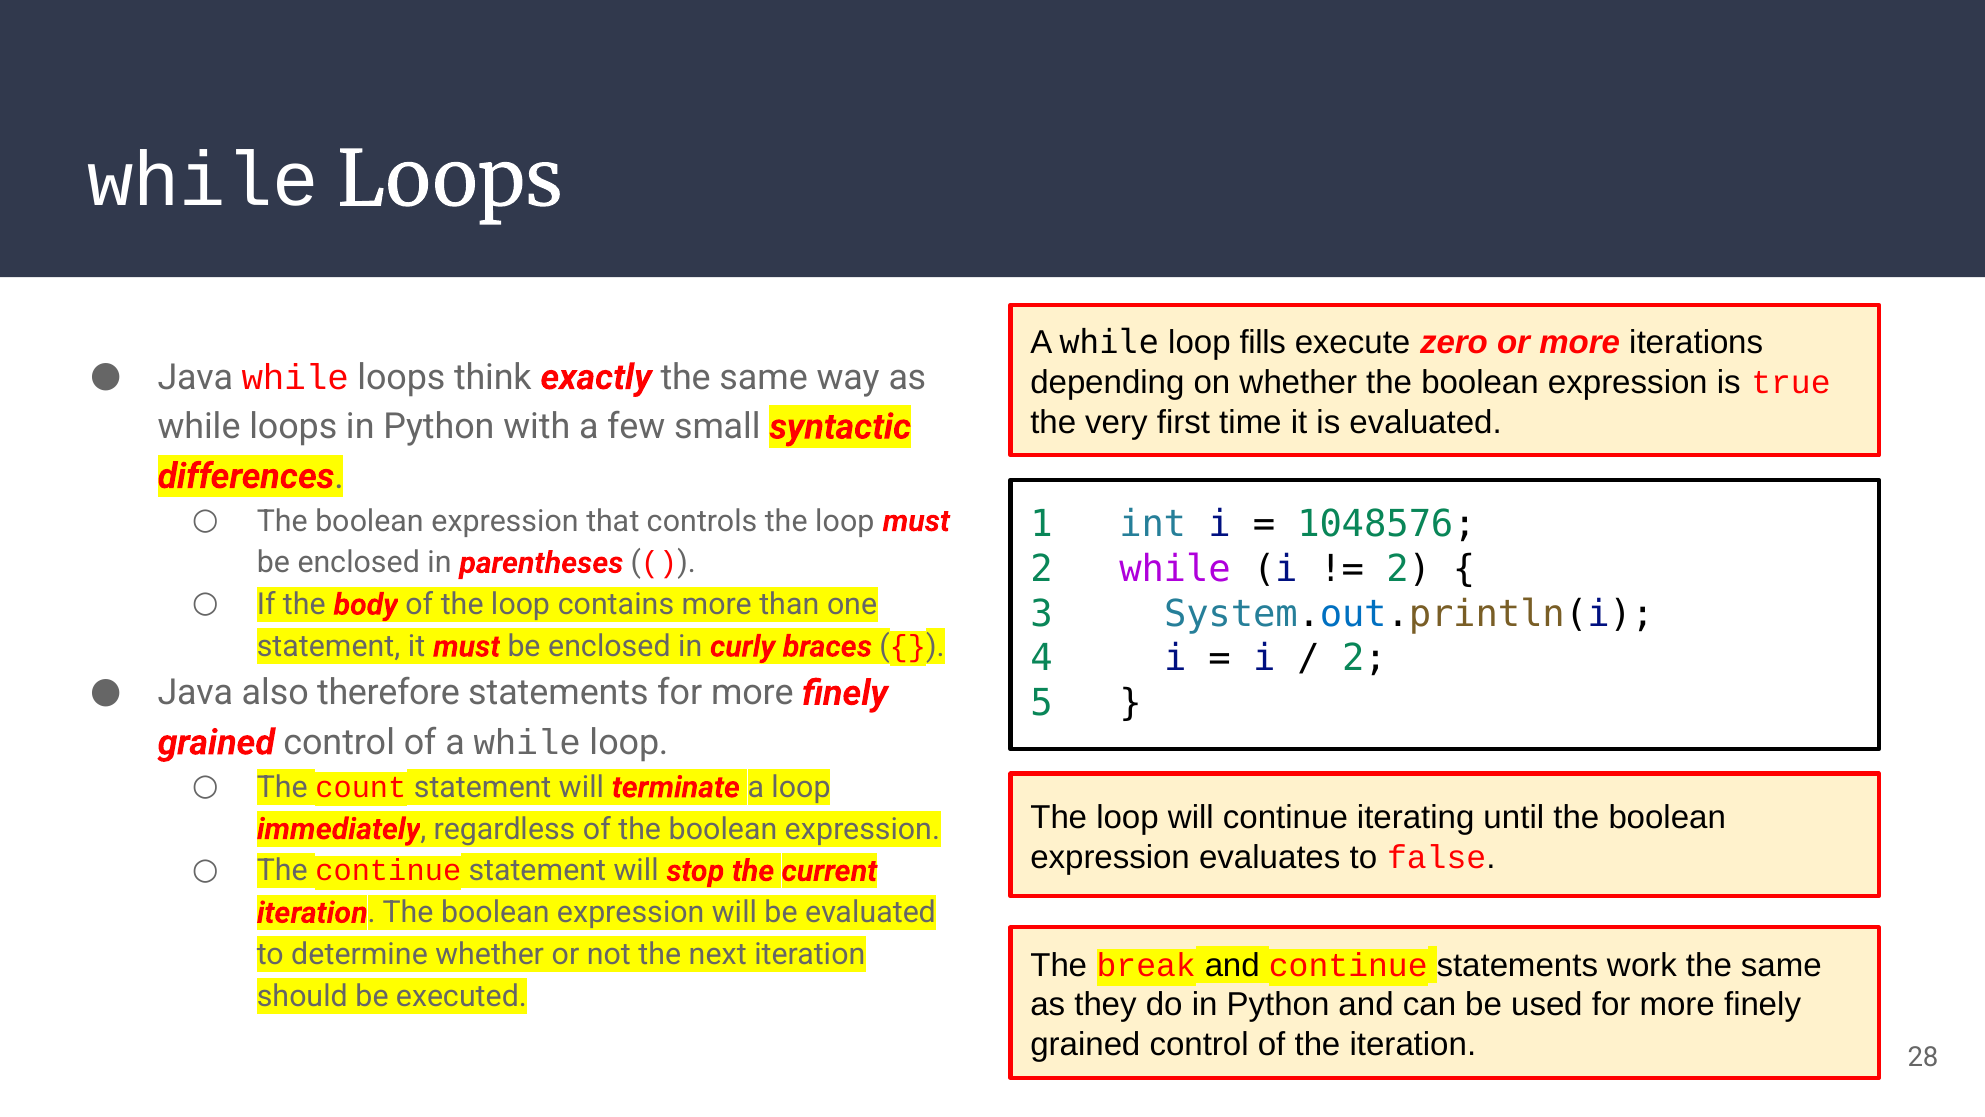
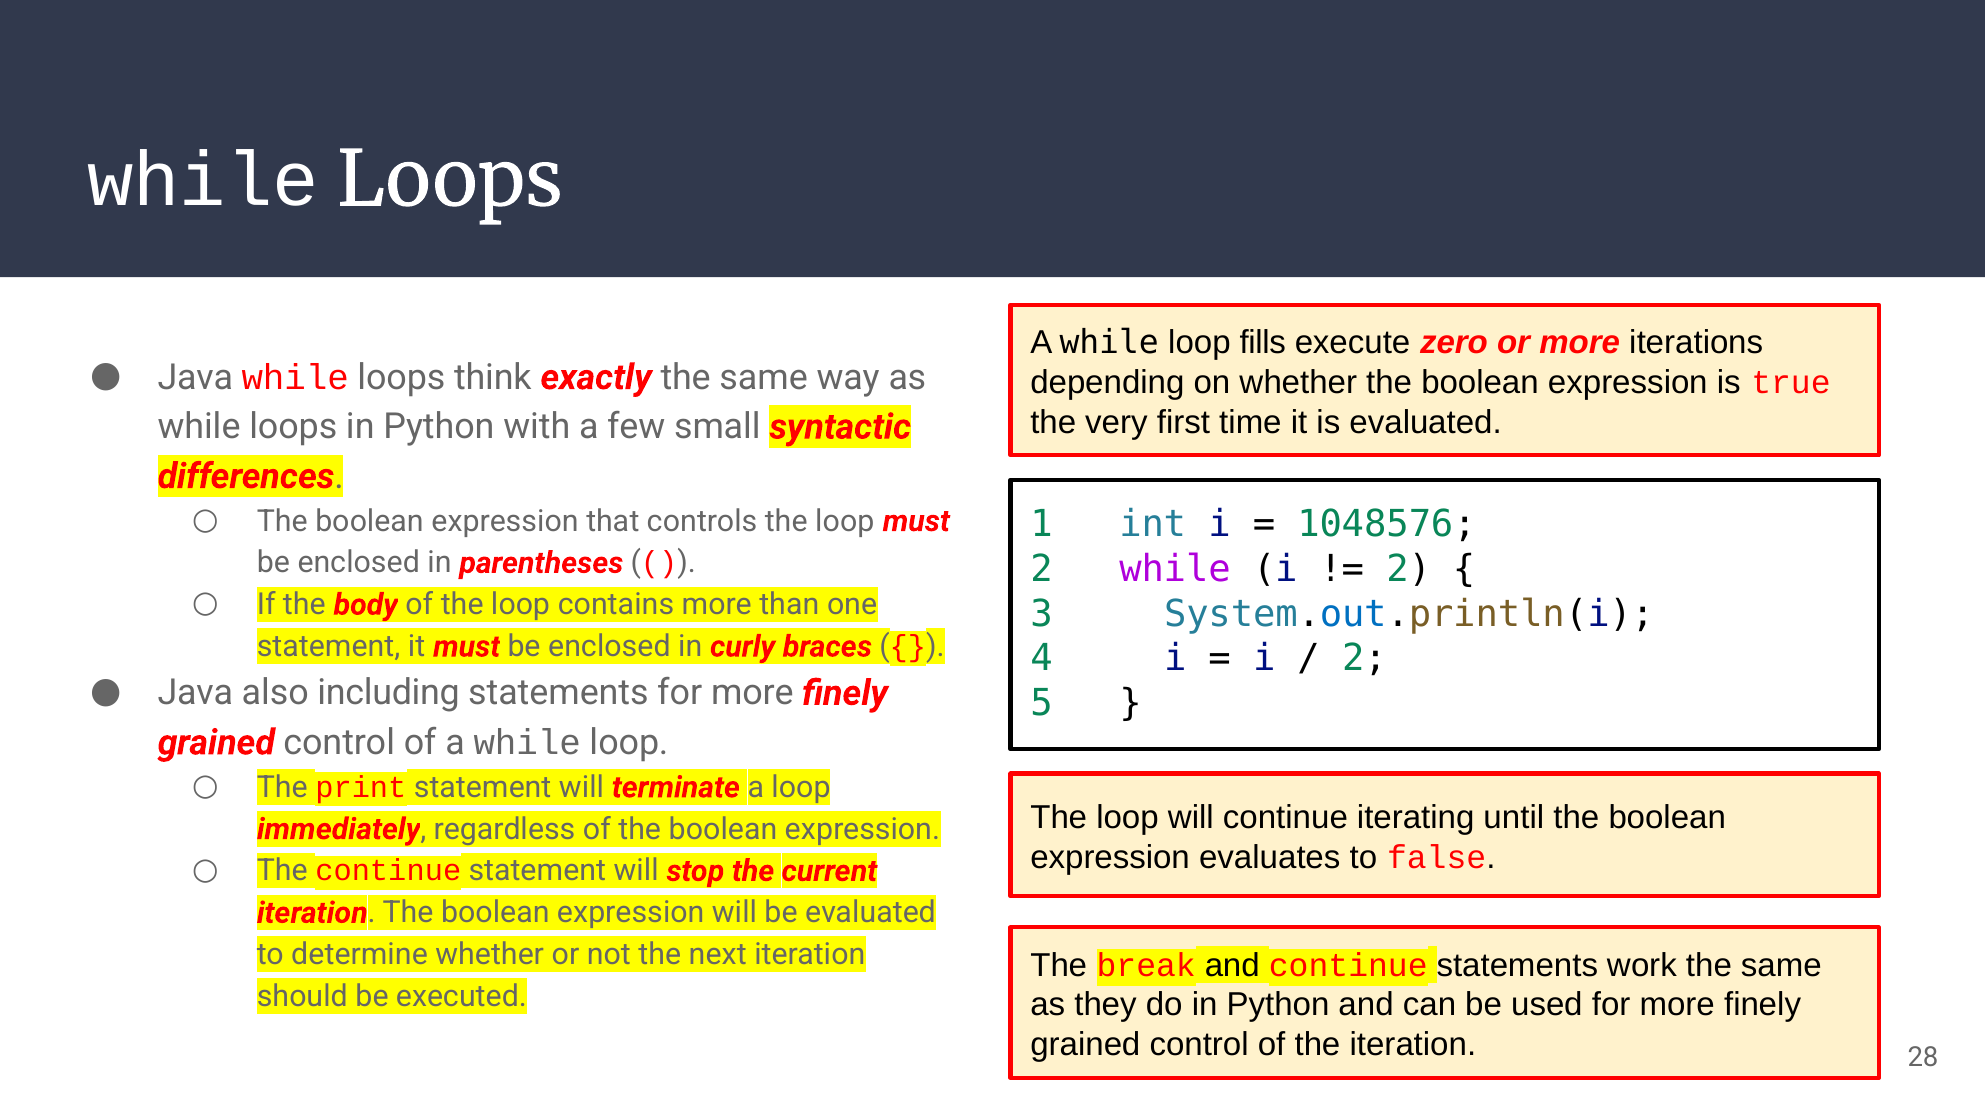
therefore: therefore -> including (389, 693)
count: count -> print (361, 787)
